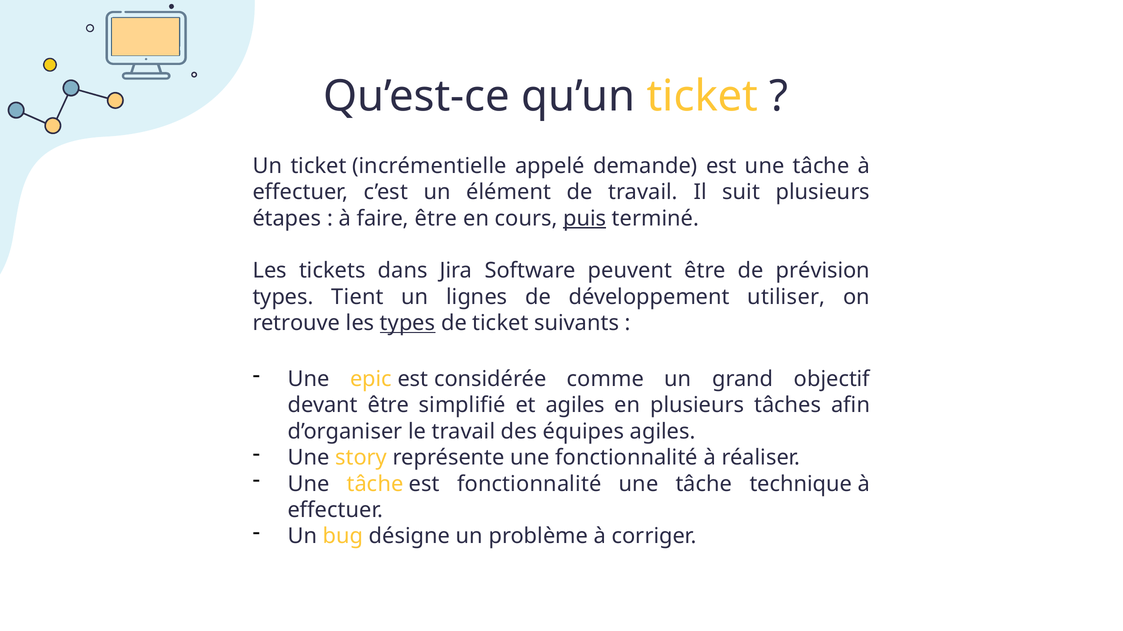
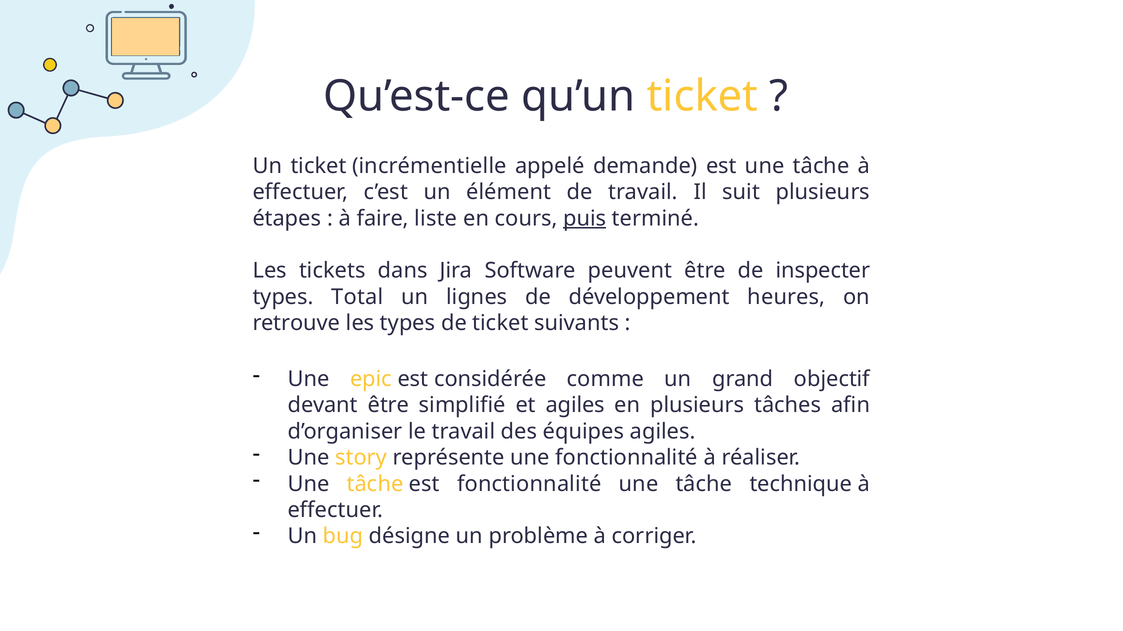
faire être: être -> liste (436, 219)
prévision: prévision -> inspecter (823, 271)
Tient: Tient -> Total (357, 297)
utiliser: utiliser -> heures (786, 297)
types underline: present -> none (408, 323)
